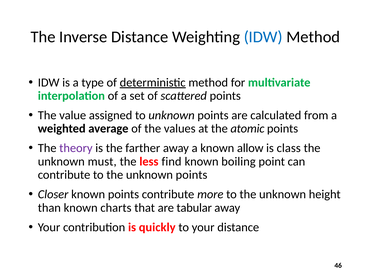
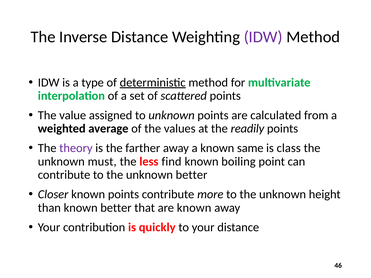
IDW colour: blue -> purple (263, 37)
atomic: atomic -> readily (247, 129)
allow: allow -> same (250, 148)
the unknown points: points -> better (192, 175)
known charts: charts -> better (116, 208)
are tabular: tabular -> known (194, 208)
